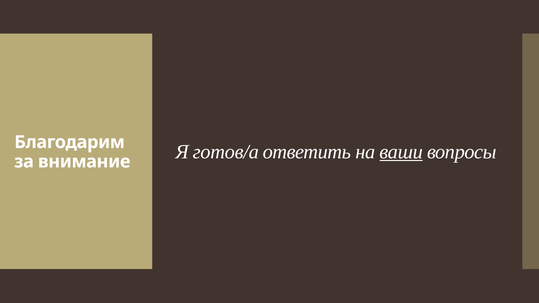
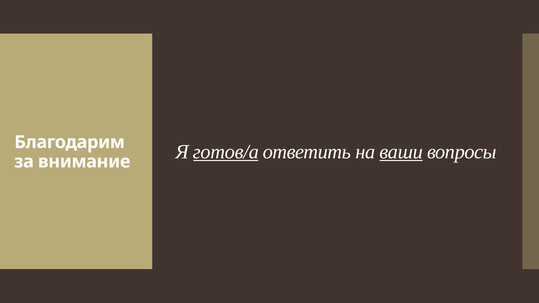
готов/а underline: none -> present (226, 152)
